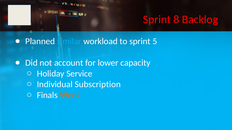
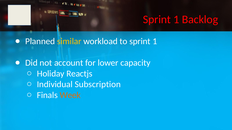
8: 8 -> 1 (176, 20)
similar colour: light blue -> yellow (69, 41)
to sprint 5: 5 -> 1 (155, 41)
Service: Service -> Reactjs (79, 74)
